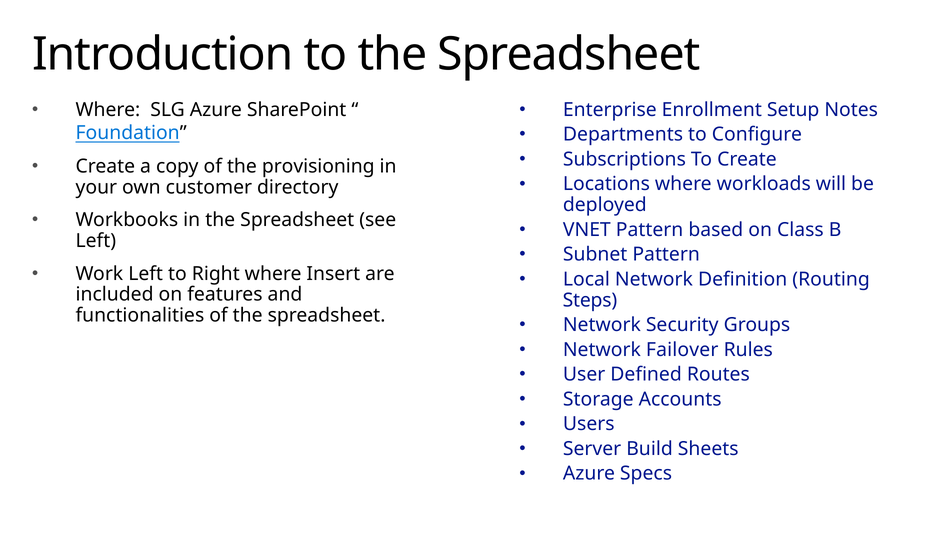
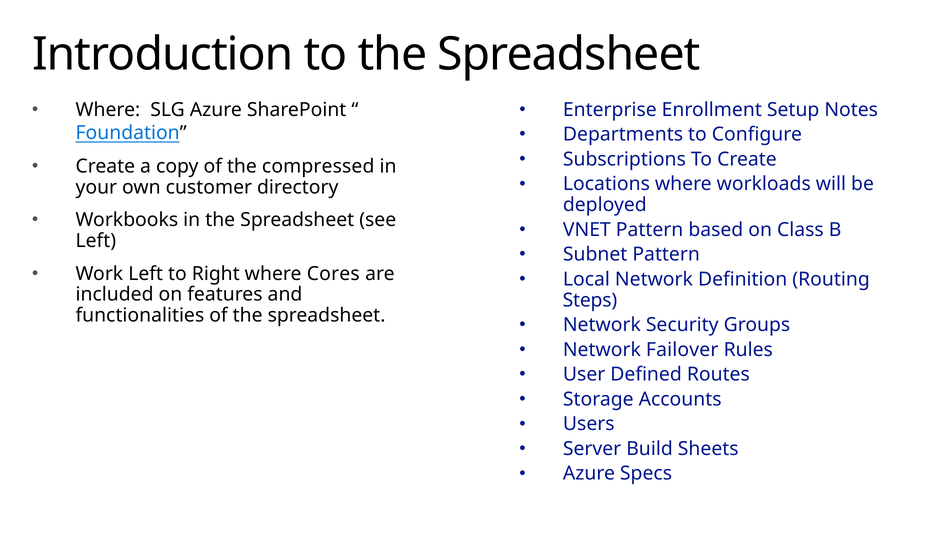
provisioning: provisioning -> compressed (318, 166)
Insert: Insert -> Cores (333, 273)
